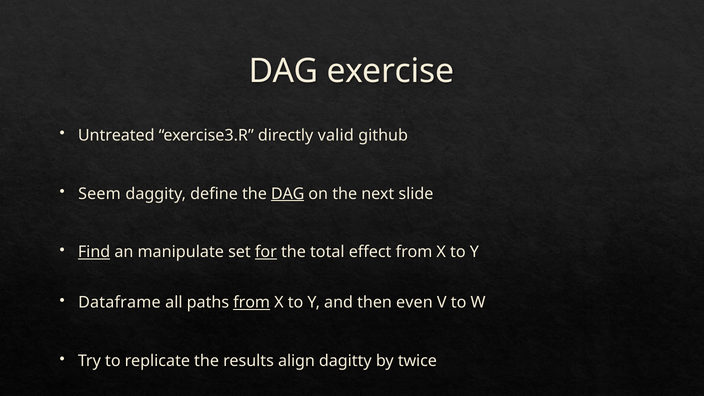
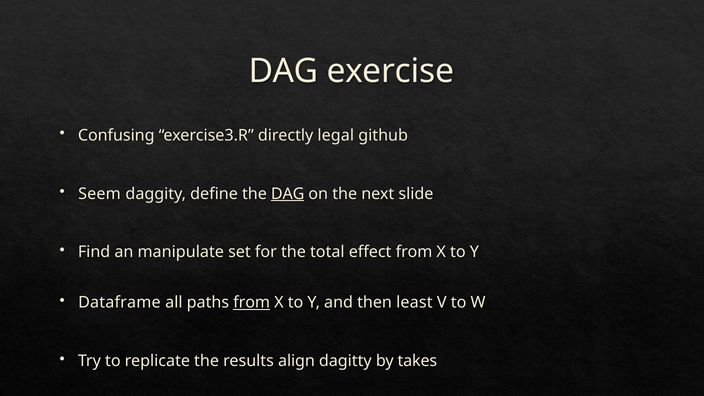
Untreated: Untreated -> Confusing (116, 135)
valid: valid -> legal (336, 135)
Find underline: present -> none (94, 252)
for underline: present -> none (266, 252)
even: even -> least (414, 303)
twice: twice -> takes (417, 361)
